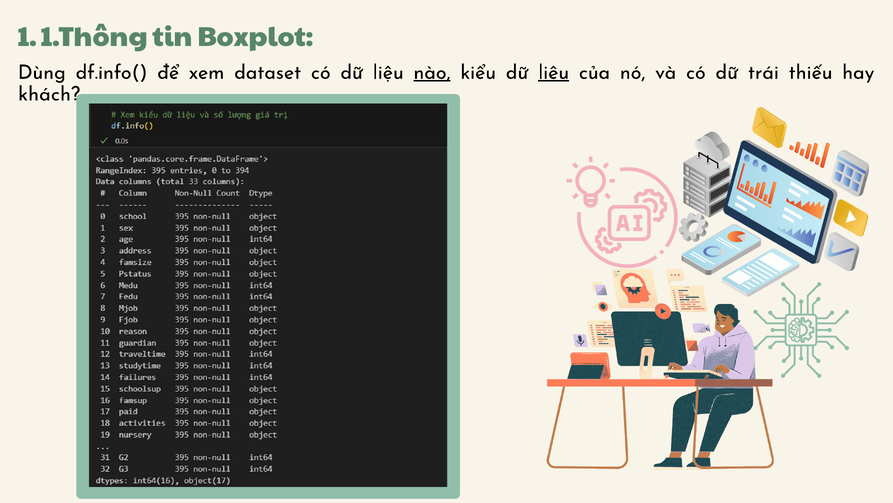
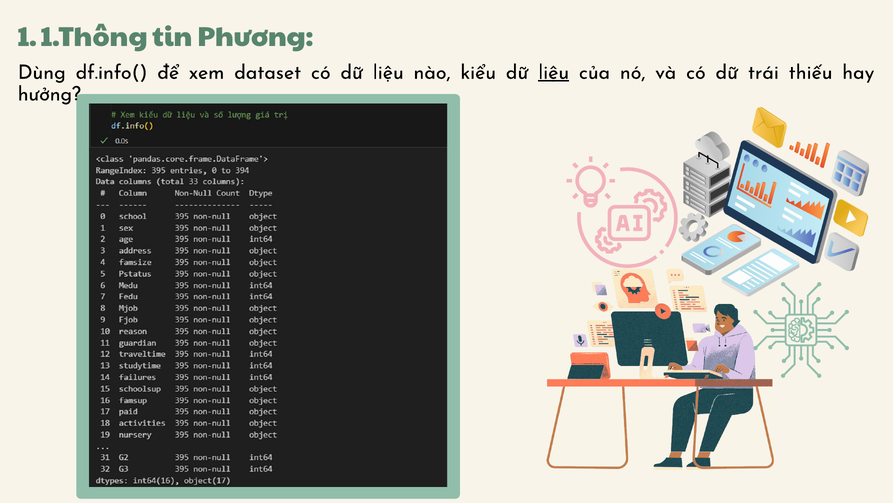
Boxplot: Boxplot -> Phương (256, 37)
nào underline: present -> none (432, 72)
khách: khách -> hưởng (49, 94)
